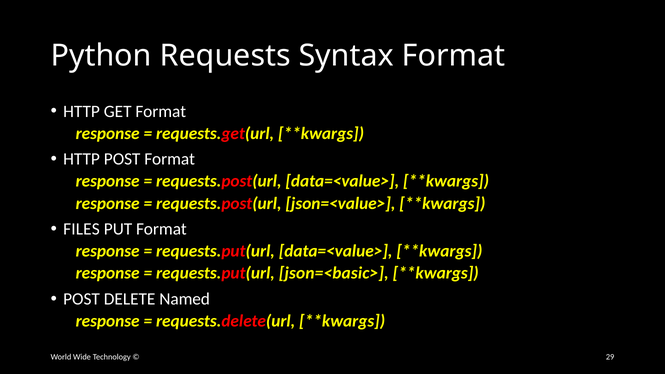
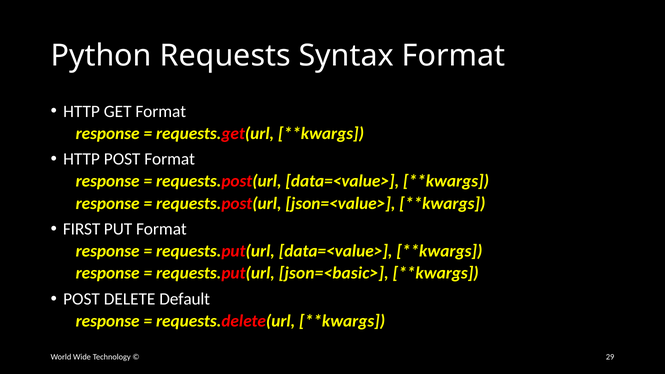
FILES: FILES -> FIRST (82, 229)
Named: Named -> Default (185, 299)
